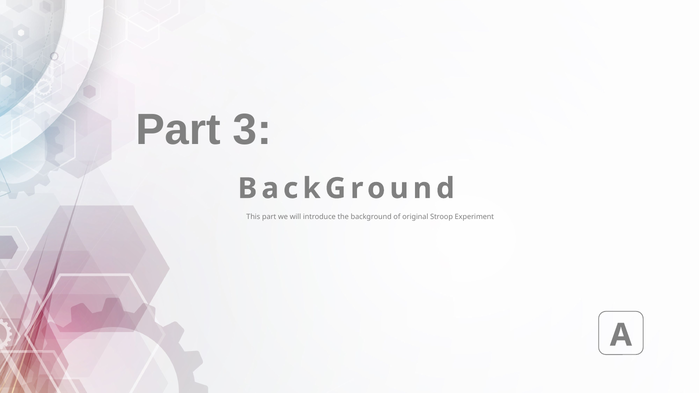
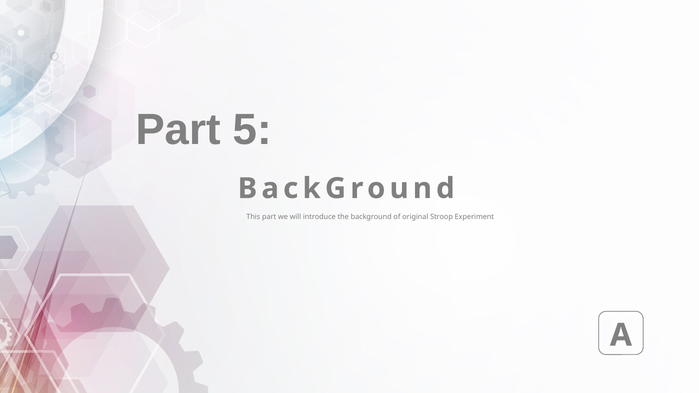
3: 3 -> 5 (252, 130)
